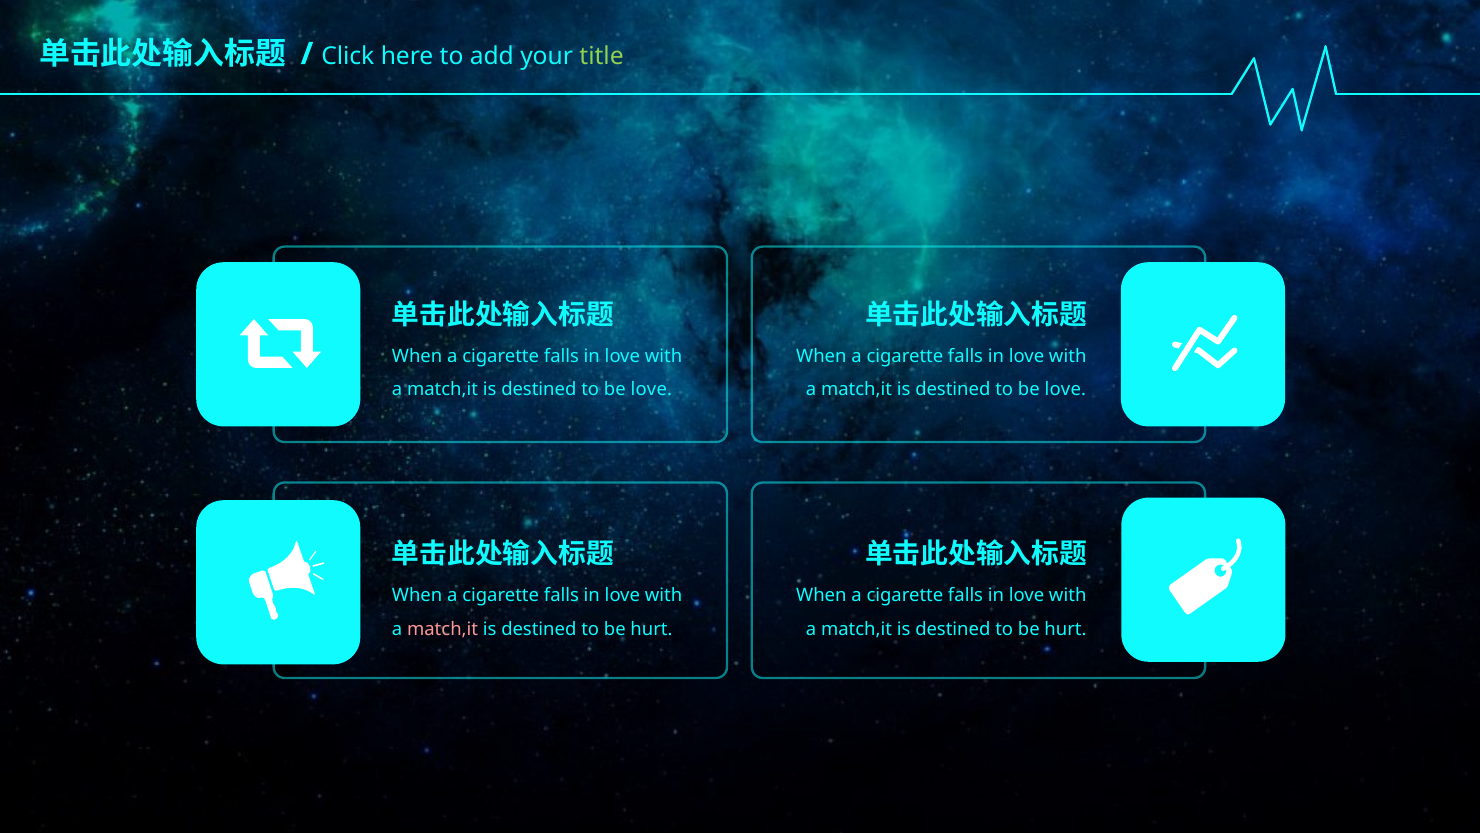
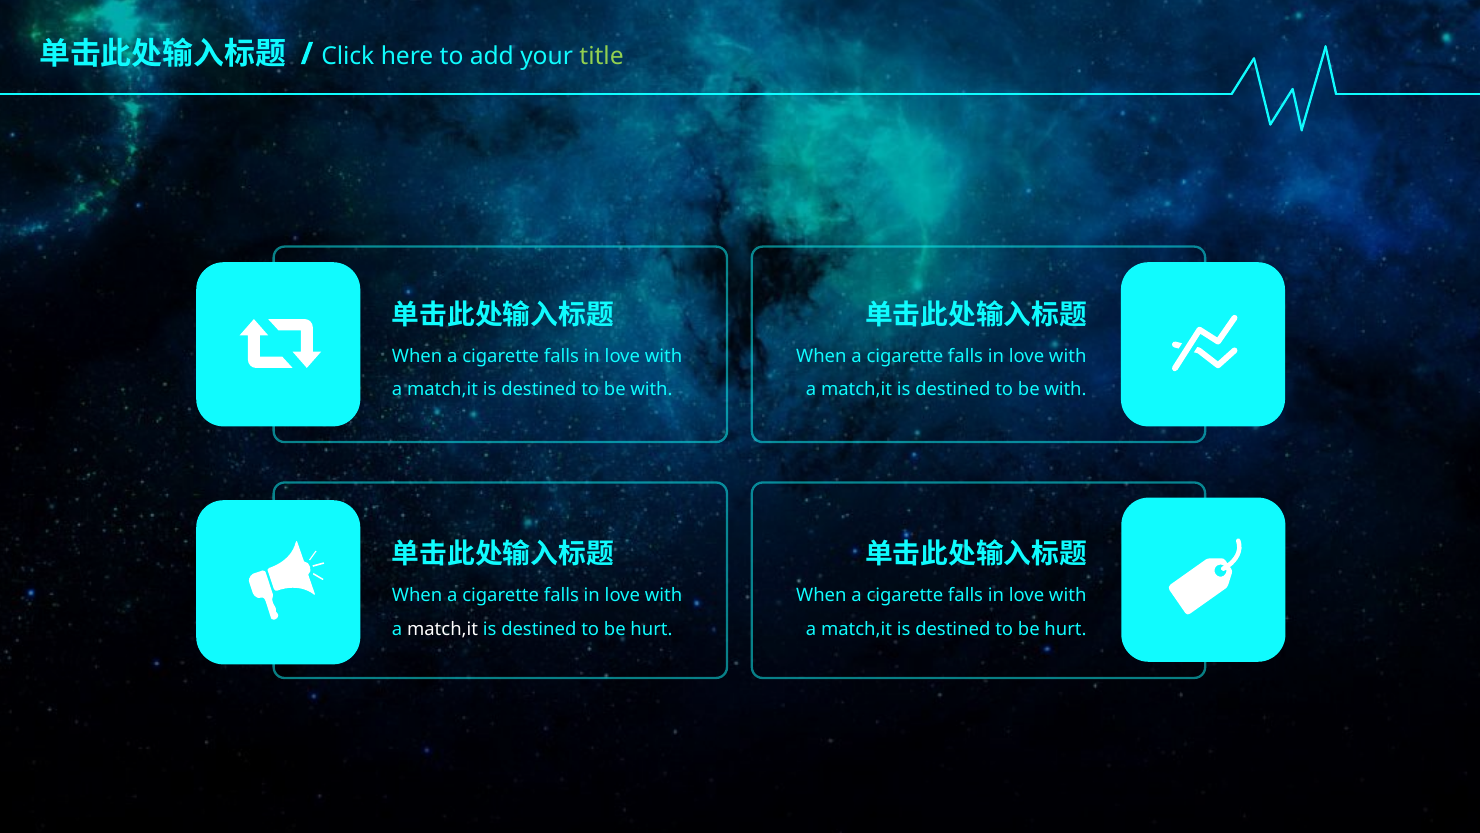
love: love -> with (651, 389)
love: love -> with (1065, 389)
match,it colour: pink -> white (443, 629)
